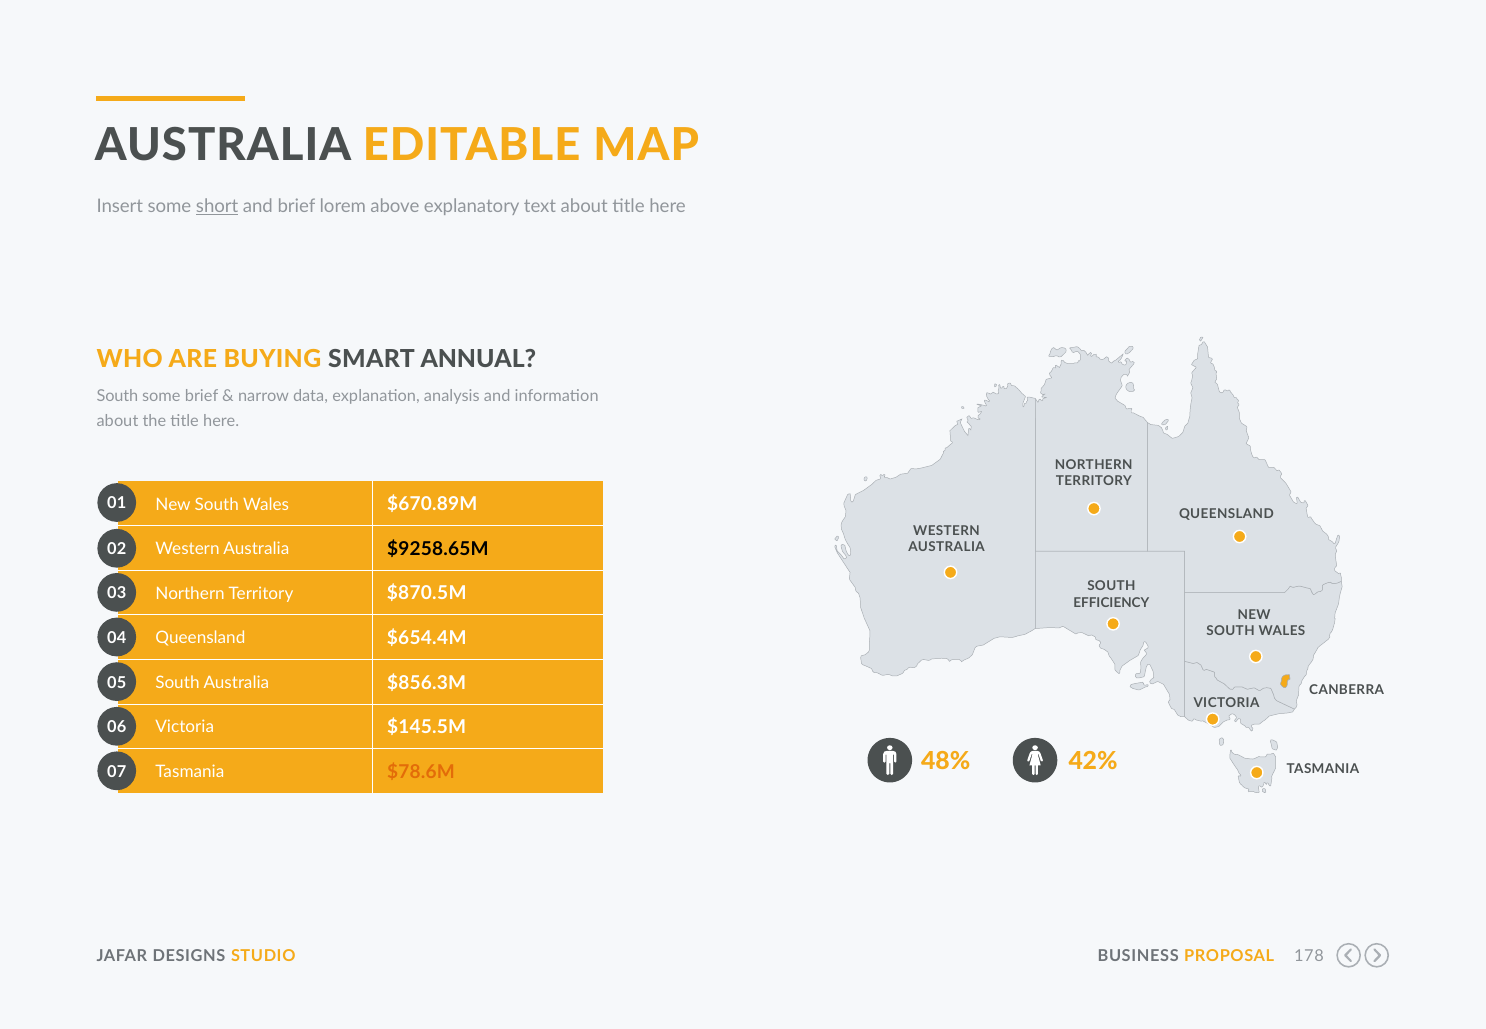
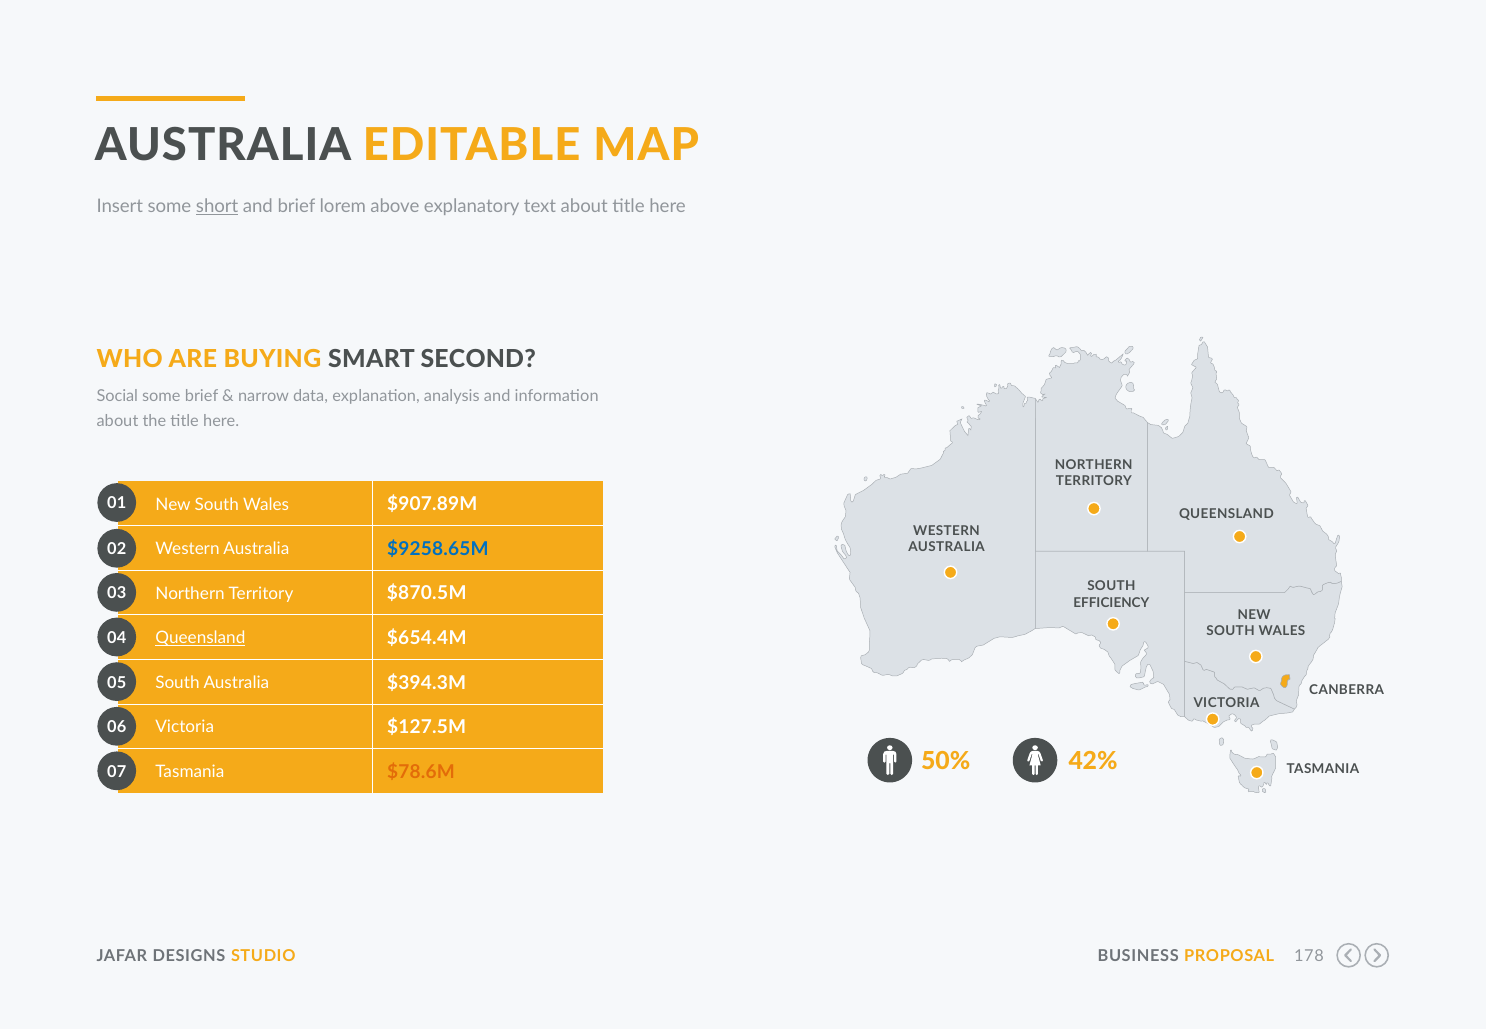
ANNUAL: ANNUAL -> SECOND (478, 359)
South: South -> Social (117, 396)
$670.89M: $670.89M -> $907.89M (432, 504)
$9258.65M colour: black -> blue (438, 549)
Queensland underline: none -> present (200, 638)
$856.3M: $856.3M -> $394.3M (427, 683)
$145.5M: $145.5M -> $127.5M (427, 727)
48%: 48% -> 50% (946, 762)
